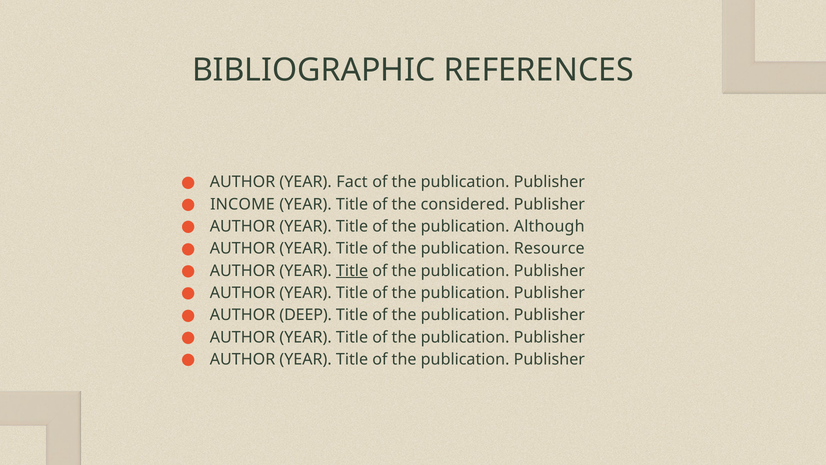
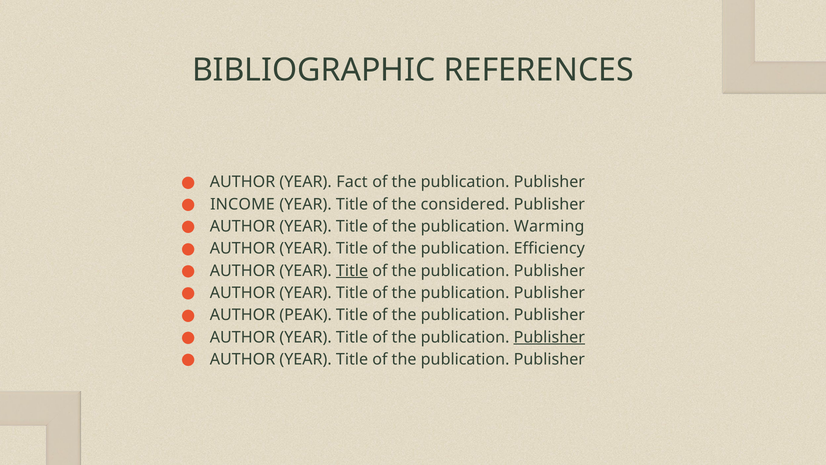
Although: Although -> Warming (549, 226)
Resource: Resource -> Efficiency (549, 248)
DEEP: DEEP -> PEAK (306, 315)
Publisher underline: none -> present (549, 337)
